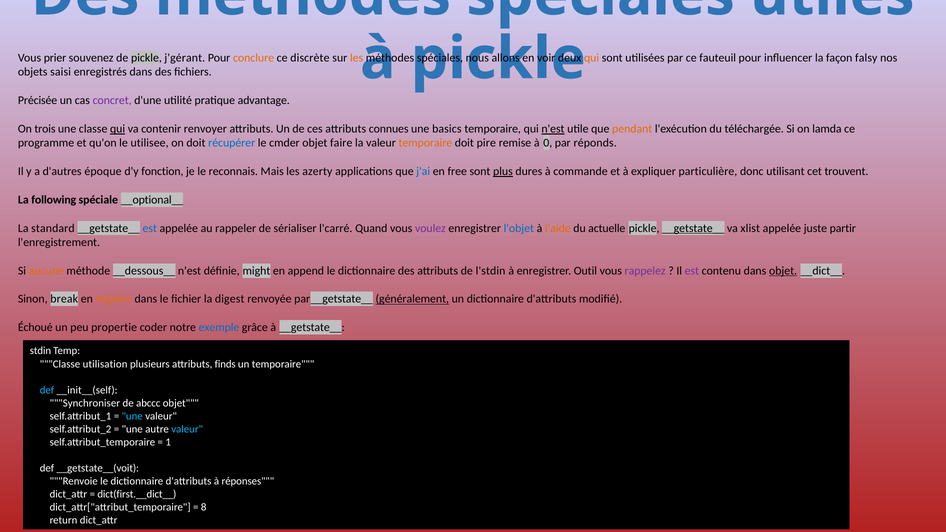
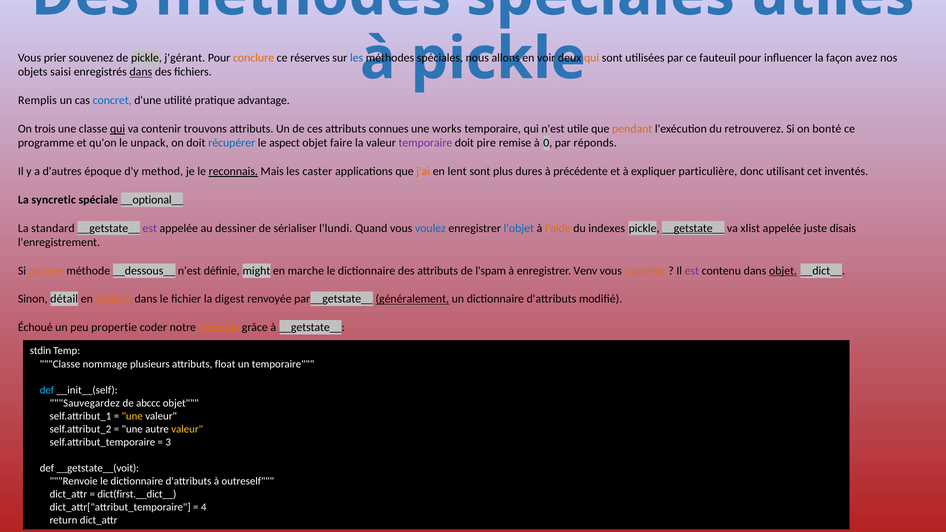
discrète: discrète -> réserves (310, 58)
les colour: orange -> blue (357, 58)
falsy: falsy -> avez (866, 58)
dans underline: none -> present (141, 72)
Précisée: Précisée -> Remplis (37, 100)
concret colour: purple -> blue (112, 100)
renvoyer: renvoyer -> trouvons (205, 129)
basics: basics -> works (447, 129)
n'est underline: present -> none (553, 129)
téléchargée: téléchargée -> retrouverez (754, 129)
lamda: lamda -> bonté (827, 129)
utilisee: utilisee -> unpack (150, 143)
cmder: cmder -> aspect (285, 143)
temporaire colour: orange -> purple (425, 143)
fonction: fonction -> method (162, 171)
reconnais underline: none -> present (233, 171)
azerty: azerty -> caster (317, 171)
j'ai colour: blue -> orange (423, 171)
free: free -> lent (457, 171)
plus underline: present -> none (503, 171)
commande: commande -> précédente (581, 171)
trouvent: trouvent -> inventés (846, 171)
following: following -> syncretic (54, 200)
est colour: blue -> purple (150, 228)
rappeler: rappeler -> dessiner (236, 228)
l'carré: l'carré -> l'lundi (336, 228)
voulez colour: purple -> blue (430, 228)
actuelle: actuelle -> indexes (607, 228)
partir: partir -> disais (843, 228)
append: append -> marche (306, 271)
l'stdin: l'stdin -> l'spam (491, 271)
Outil: Outil -> Venv (585, 271)
rappelez colour: purple -> orange (645, 271)
break: break -> détail (64, 299)
exemple colour: blue -> orange (219, 328)
utilisation: utilisation -> nommage (105, 364)
finds: finds -> float (225, 364)
Synchroniser: Synchroniser -> Sauvegardez (85, 403)
une colour: light blue -> yellow (132, 416)
valeur colour: light blue -> yellow (187, 429)
1: 1 -> 3 (168, 442)
réponses: réponses -> outreself (248, 481)
8: 8 -> 4 (204, 507)
